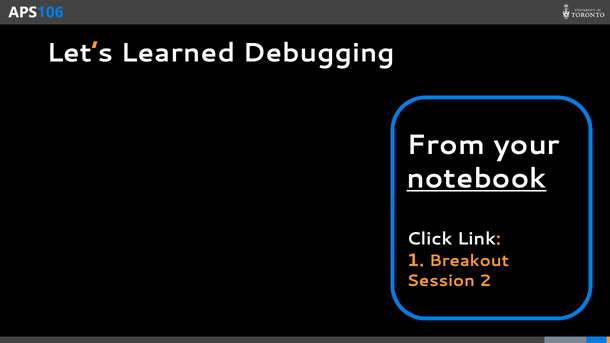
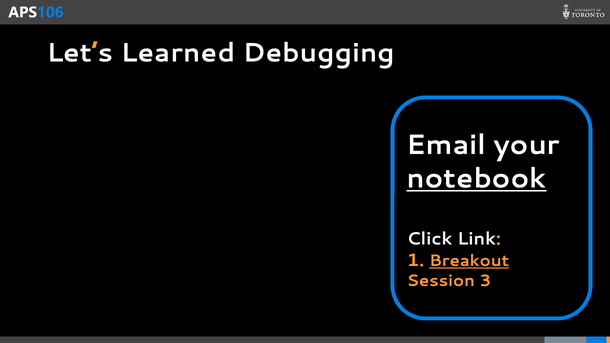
From: From -> Email (446, 145)
Breakout underline: none -> present (469, 261)
2: 2 -> 3 (485, 281)
